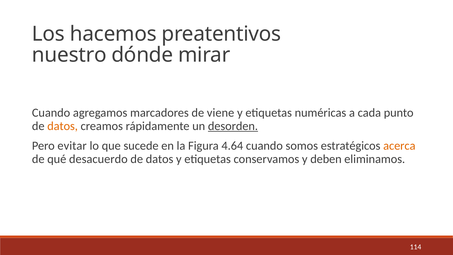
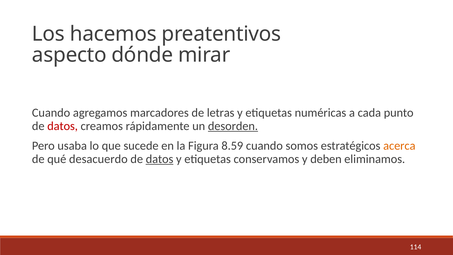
nuestro: nuestro -> aspecto (69, 55)
viene: viene -> letras (221, 113)
datos colour: orange -> red (63, 126)
evitar: evitar -> usaba (72, 146)
4.64: 4.64 -> 8.59 (232, 146)
datos underline: none -> present (160, 159)
